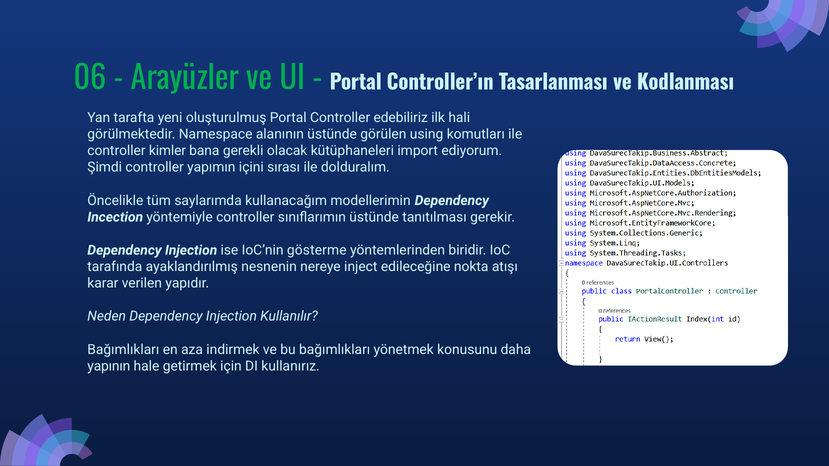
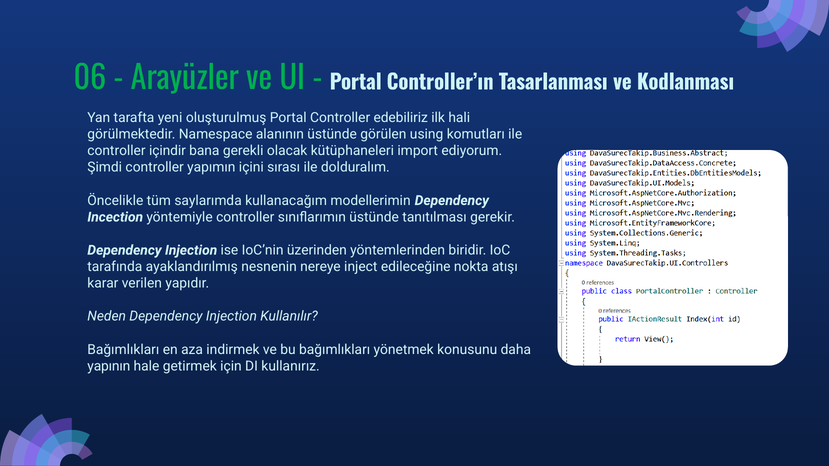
kimler: kimler -> içindir (167, 151)
gösterme: gösterme -> üzerinden (317, 250)
